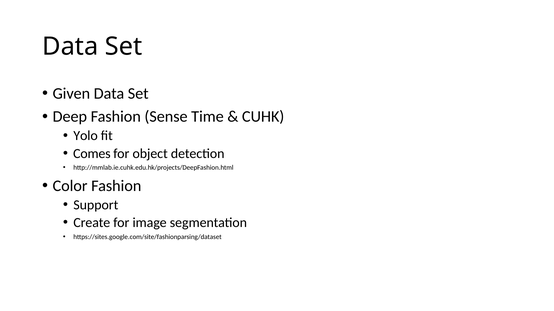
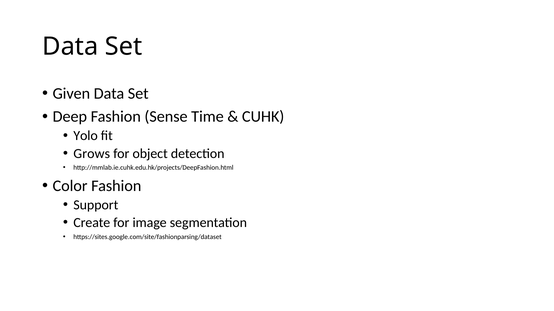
Comes: Comes -> Grows (92, 154)
